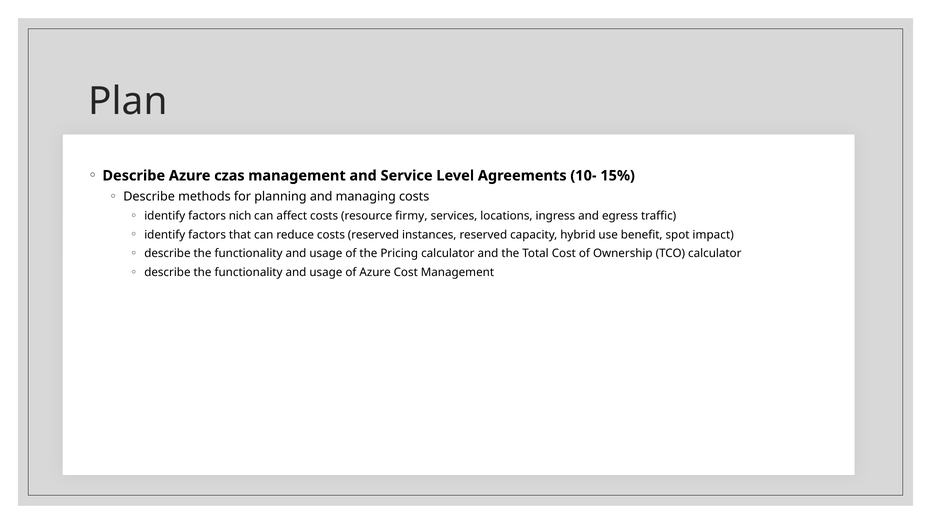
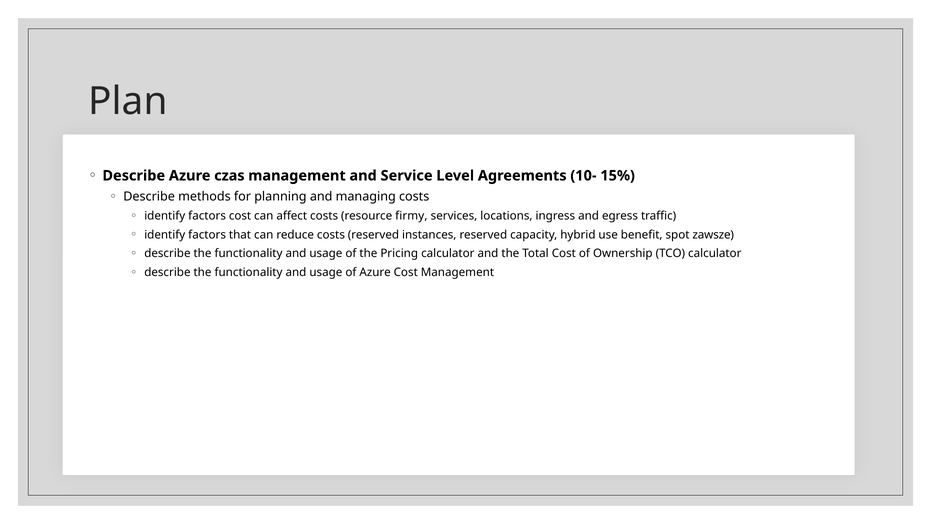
factors nich: nich -> cost (240, 216)
impact: impact -> zawsze (713, 235)
